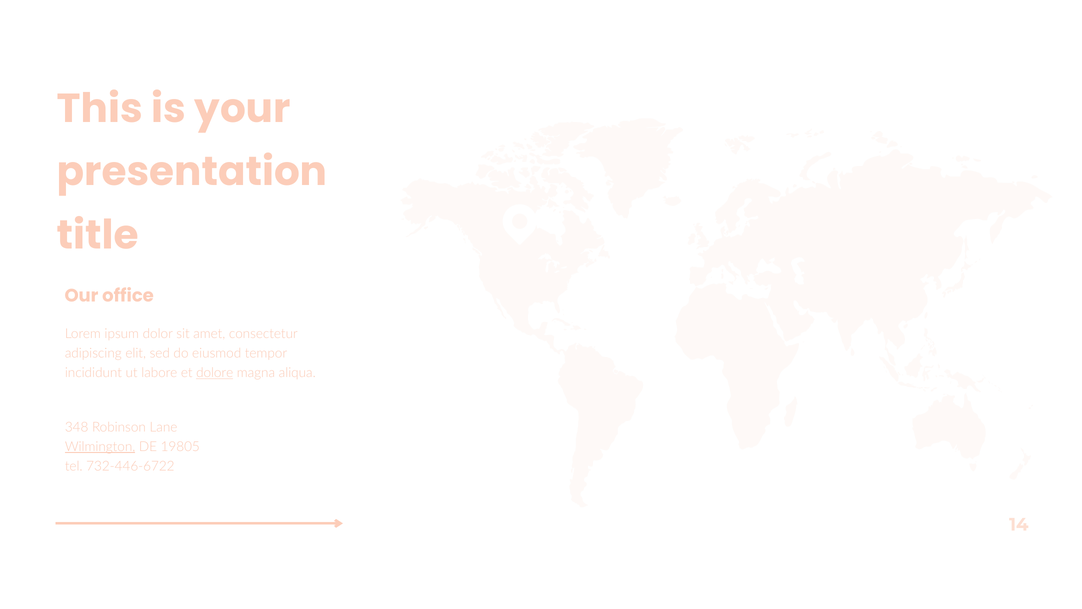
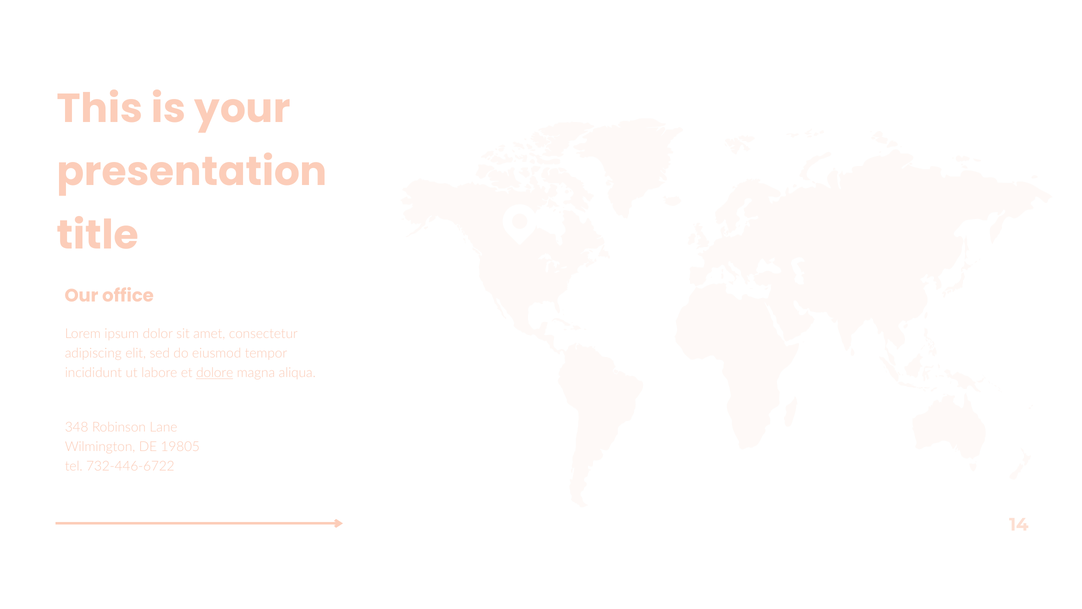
Wilmington underline: present -> none (100, 446)
